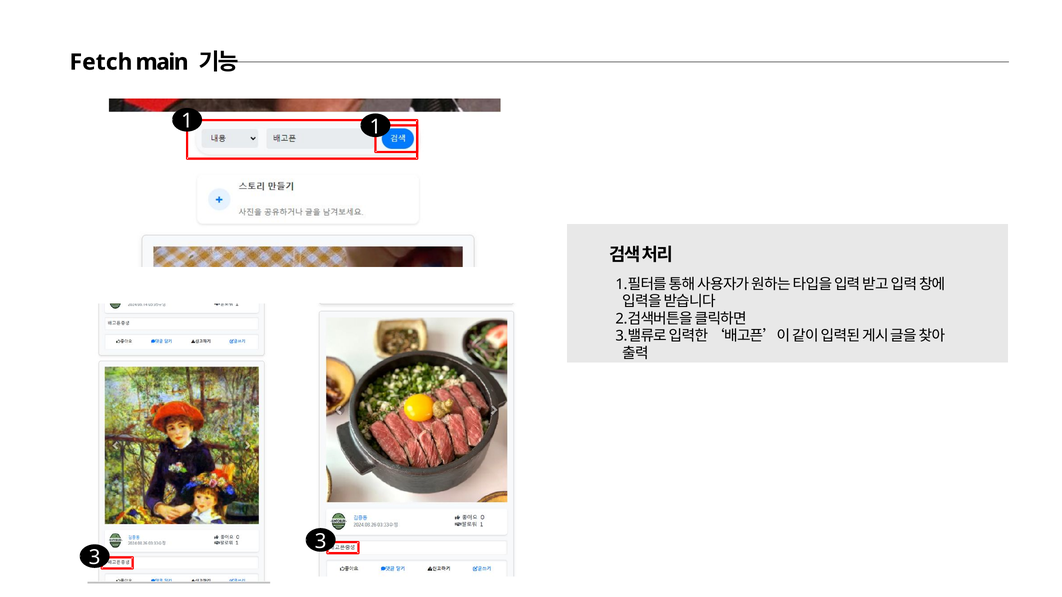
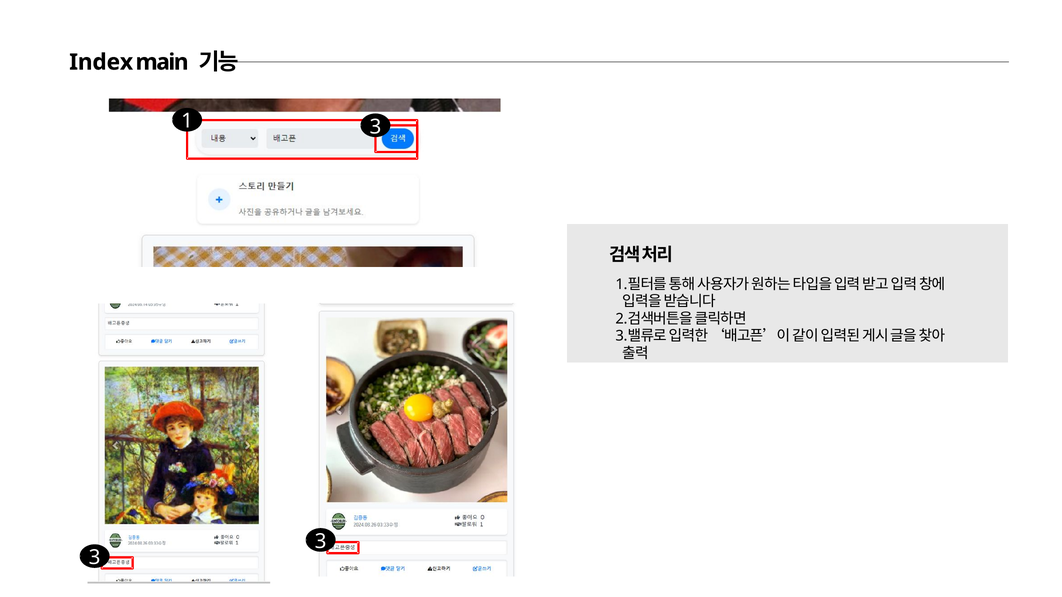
Fetch: Fetch -> Index (101, 62)
1 1: 1 -> 3 (375, 127)
